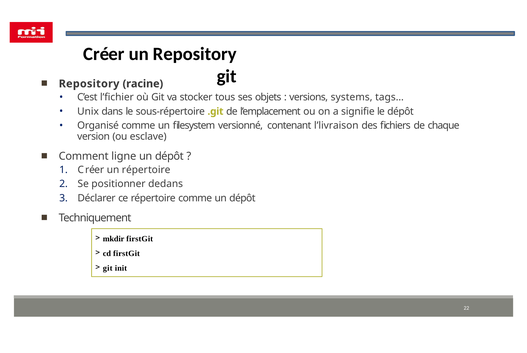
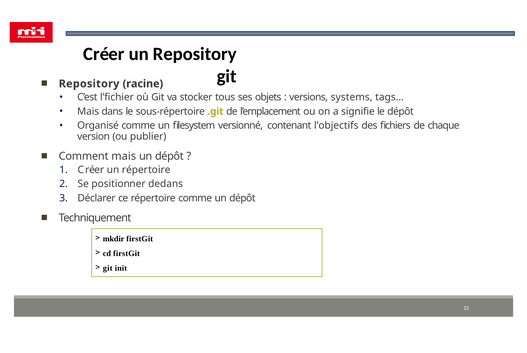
Unix: Unix -> Mais (88, 111)
l’livraison: l’livraison -> l’objectifs (336, 126)
esclave: esclave -> publier (148, 137)
Comment ligne: ligne -> mais (124, 156)
